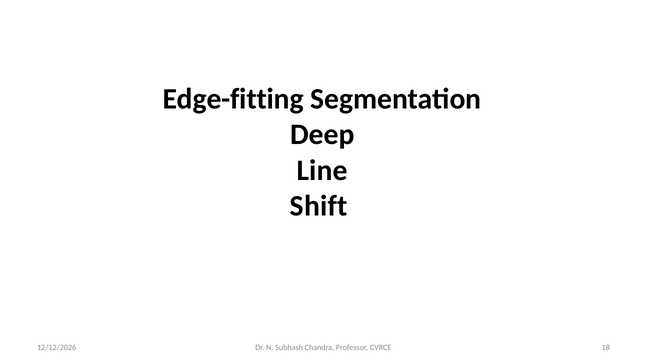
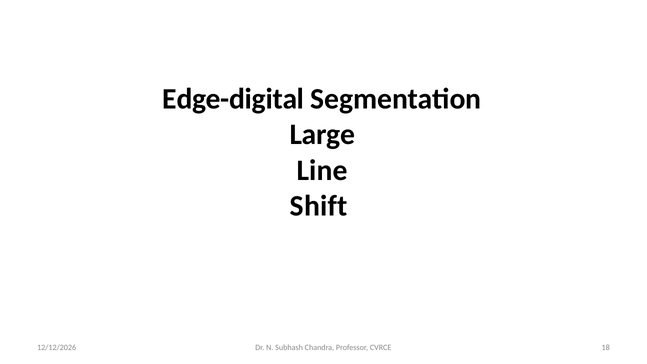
Edge-fitting: Edge-fitting -> Edge-digital (233, 99)
Deep: Deep -> Large (322, 135)
